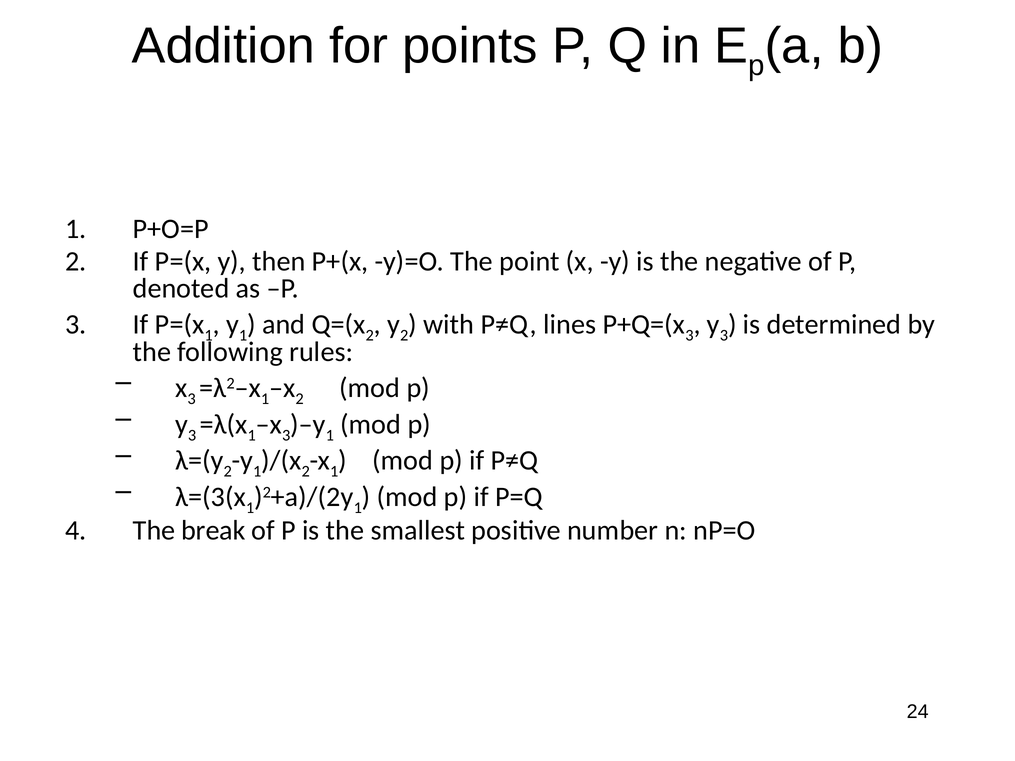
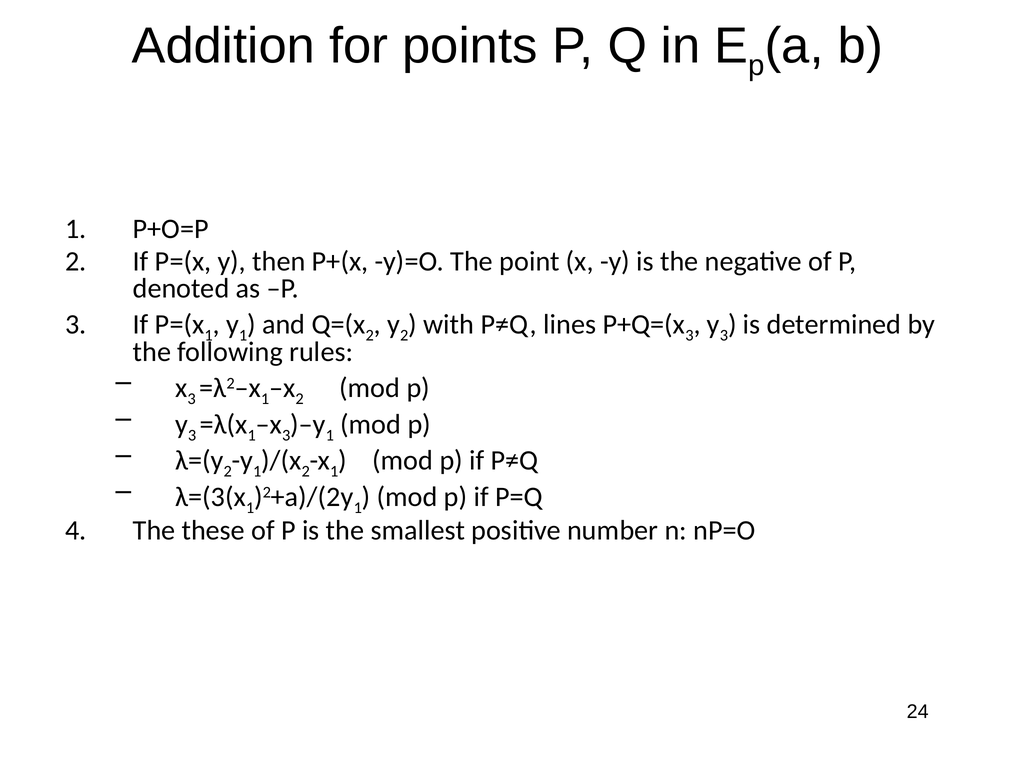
break: break -> these (213, 531)
